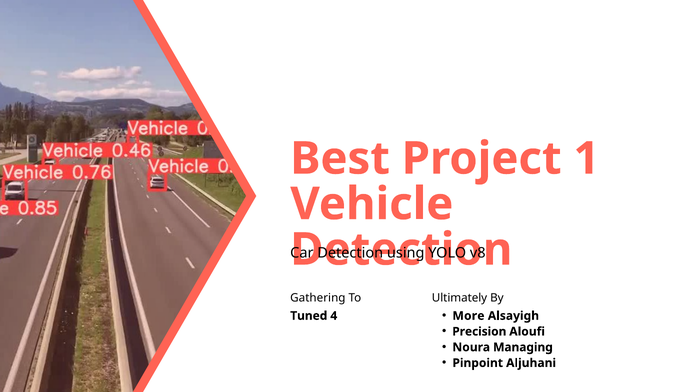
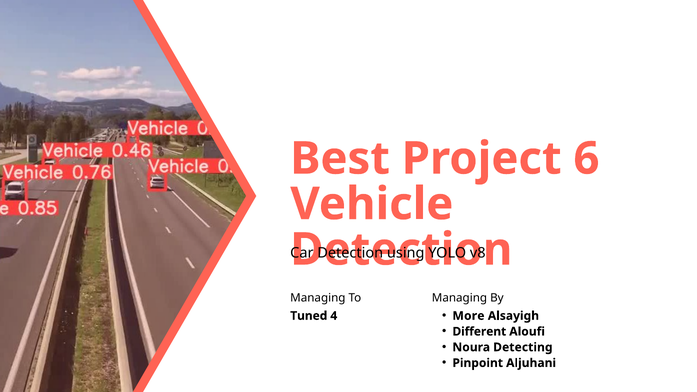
1: 1 -> 6 (586, 159)
Gathering: Gathering -> Managing (318, 298)
Ultimately: Ultimately -> Managing (459, 298)
Precision: Precision -> Different (479, 332)
Managing: Managing -> Detecting (523, 347)
